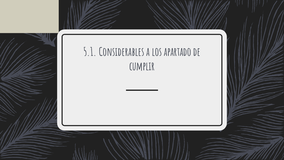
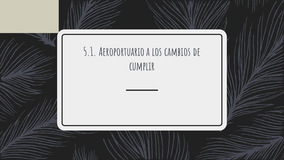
Considerables: Considerables -> Aeroportuario (122, 52)
apartado: apartado -> cambios (177, 52)
